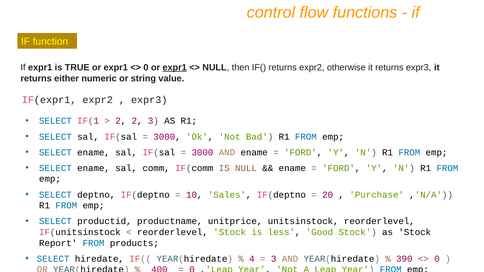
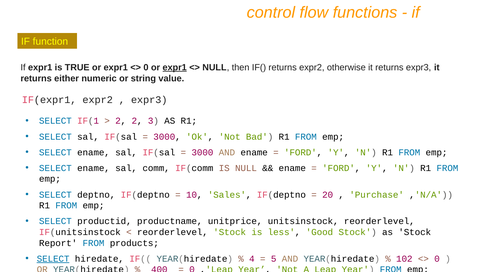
SELECT underline: none -> present (53, 259)
3: 3 -> 5 (274, 259)
390: 390 -> 102 (404, 259)
